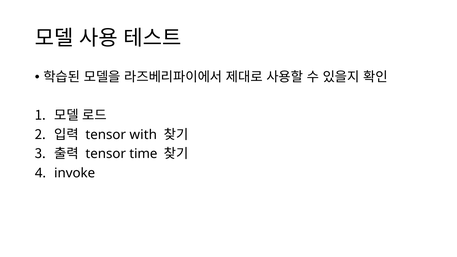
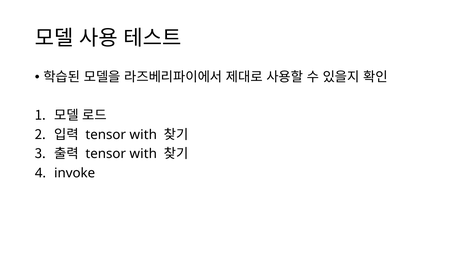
time: time -> with (143, 154)
